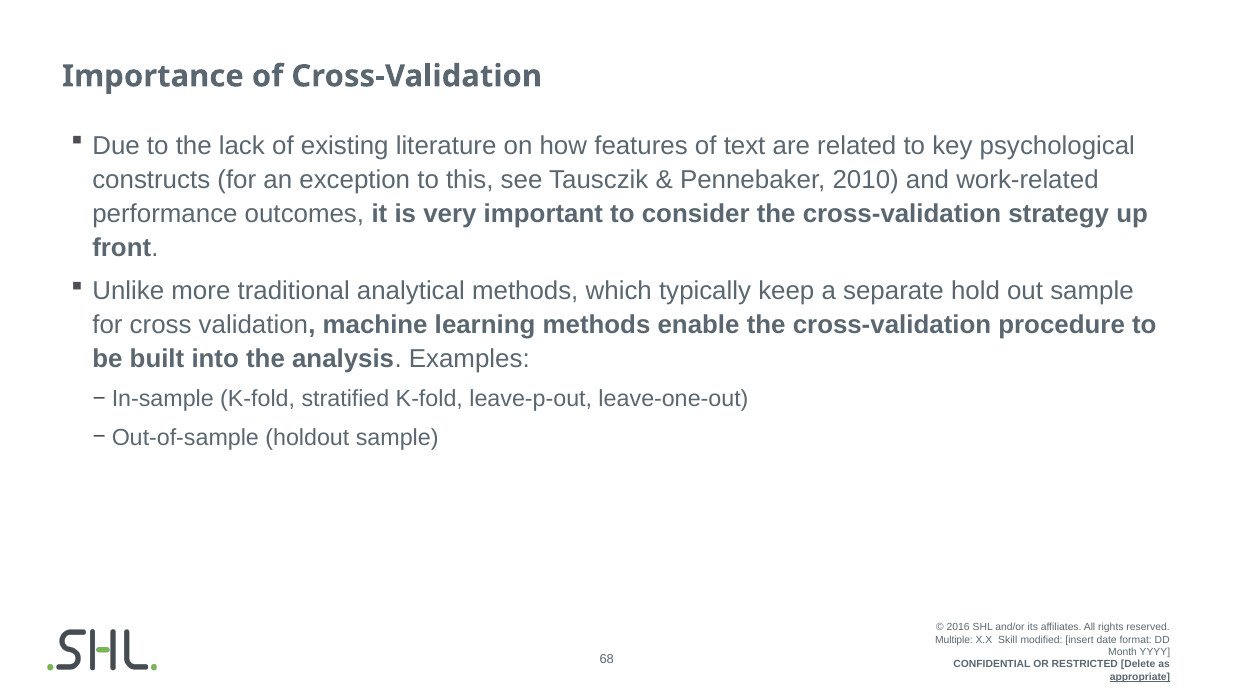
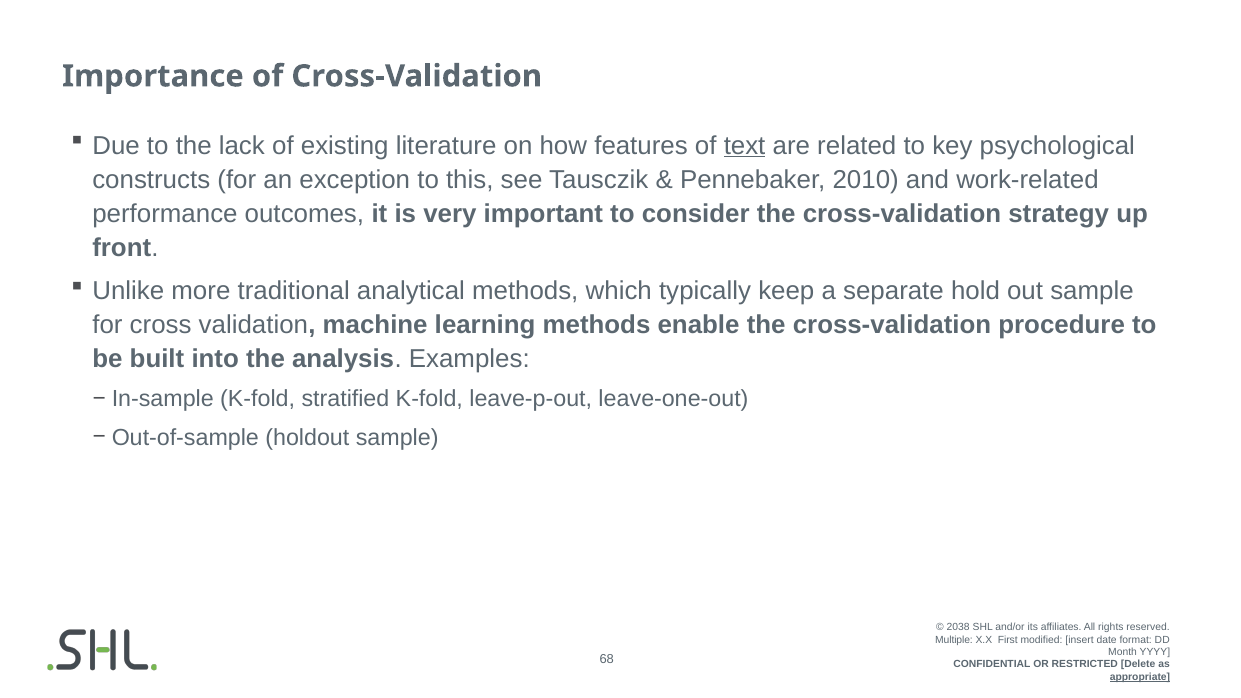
text underline: none -> present (745, 146)
2016: 2016 -> 2038 (958, 627)
Skill: Skill -> First (1008, 640)
